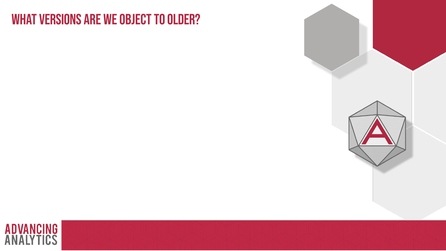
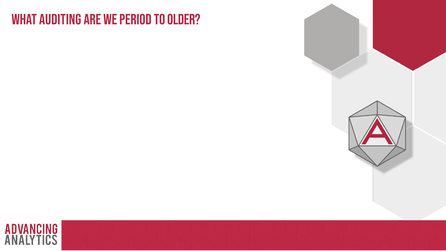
versions: versions -> auditing (60, 20)
object: object -> period (135, 20)
